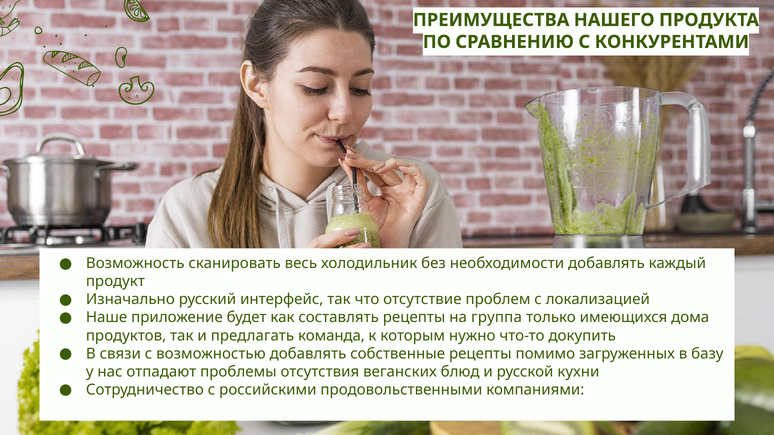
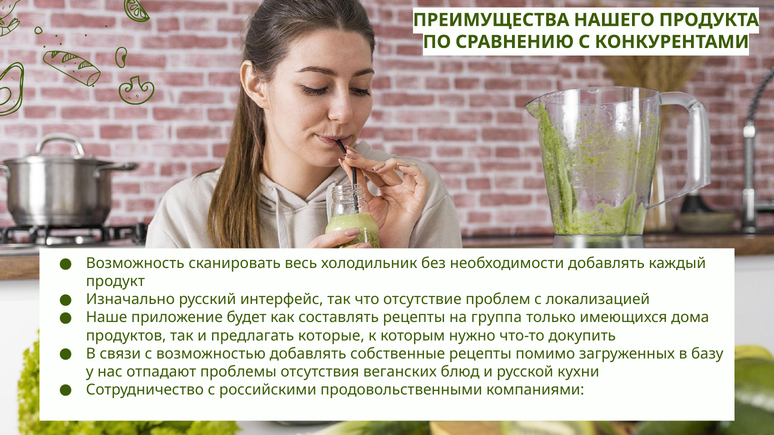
команда: команда -> которые (331, 336)
